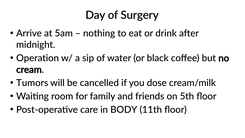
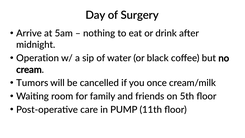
dose: dose -> once (157, 83)
BODY: BODY -> PUMP (124, 110)
